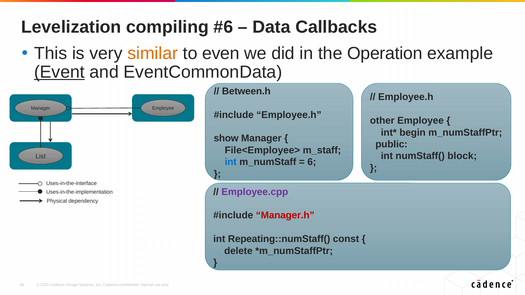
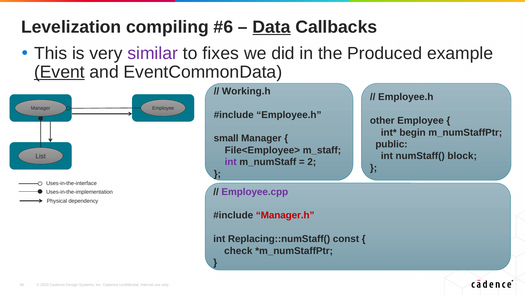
Data underline: none -> present (272, 27)
similar colour: orange -> purple (153, 53)
even: even -> fixes (221, 53)
Operation: Operation -> Produced (385, 53)
Between.h: Between.h -> Working.h (246, 91)
show: show -> small (226, 139)
int colour: blue -> purple (231, 162)
6: 6 -> 2 (312, 162)
Repeating::numStaff(: Repeating::numStaff( -> Replacing::numStaff( (279, 239)
delete: delete -> check (238, 251)
